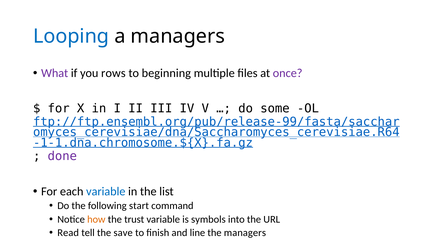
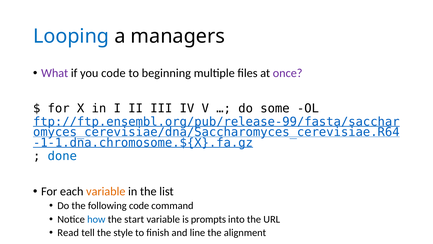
you rows: rows -> code (113, 73)
done colour: purple -> blue (62, 156)
variable colour: blue -> orange (106, 191)
following start: start -> code (139, 206)
how colour: orange -> blue (96, 219)
trust: trust -> start (134, 219)
symbols: symbols -> prompts (208, 219)
save: save -> style (123, 232)
the managers: managers -> alignment (245, 232)
